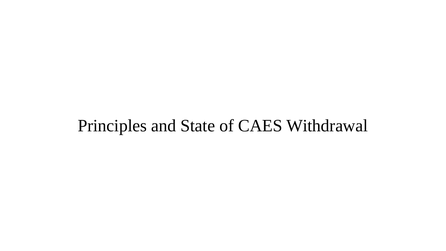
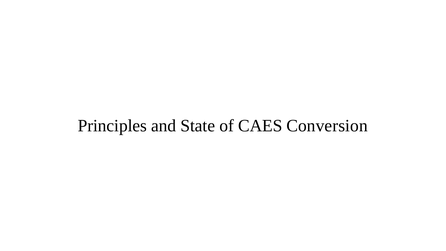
Withdrawal: Withdrawal -> Conversion (327, 126)
